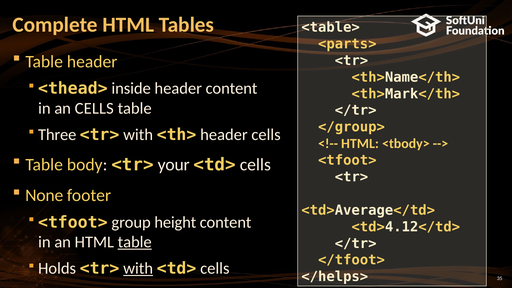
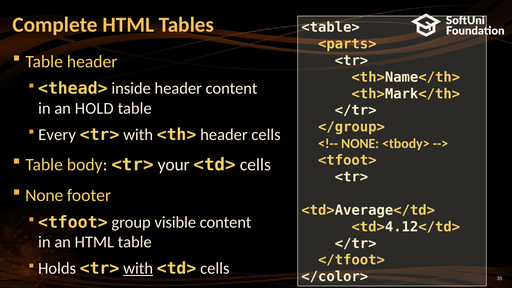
an CELLS: CELLS -> HOLD (94, 108)
Three: Three -> Every (57, 135)
HTML: HTML -> NONE (360, 144)
height: height -> visible (175, 222)
table underline: present -> none (135, 242)
</helps>: </helps> -> </color> (335, 277)
